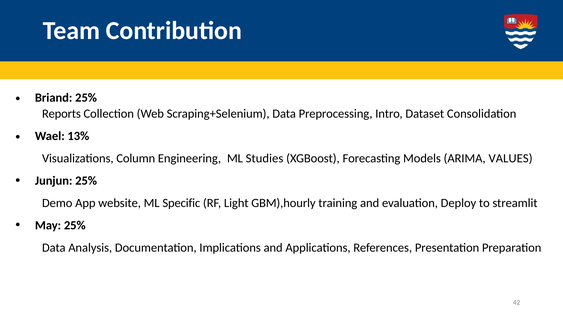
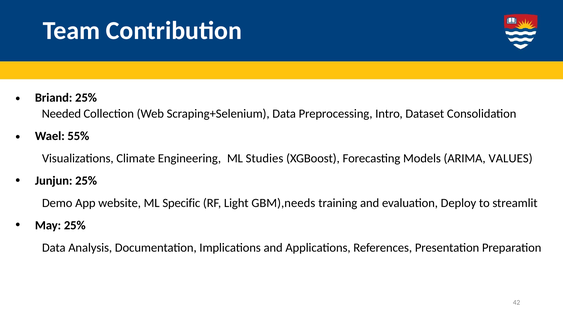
Reports: Reports -> Needed (61, 114)
13%: 13% -> 55% (78, 136)
Column: Column -> Climate (136, 158)
GBM),hourly: GBM),hourly -> GBM),needs (283, 203)
